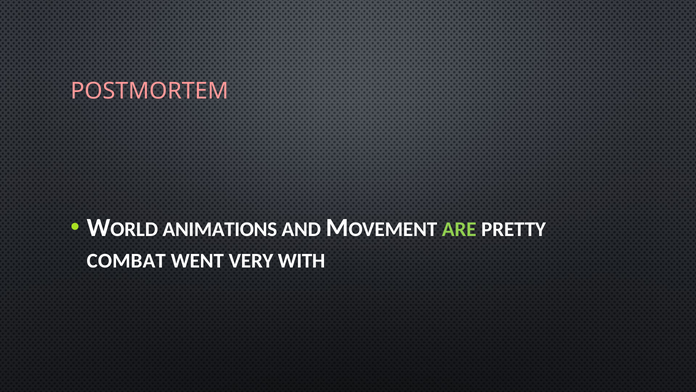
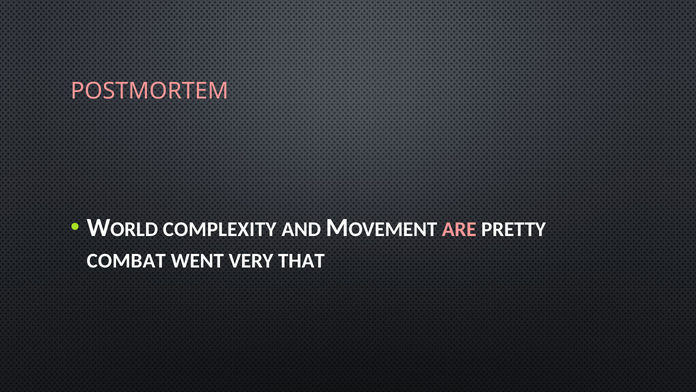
ANIMATIONS: ANIMATIONS -> COMPLEXITY (220, 229)
ARE colour: light green -> pink (459, 229)
WITH: WITH -> THAT (301, 261)
